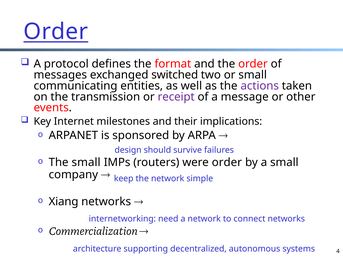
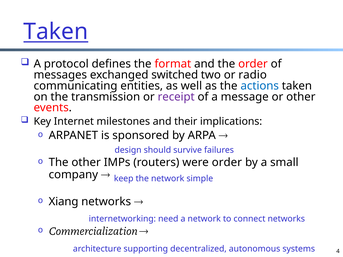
Order: Order -> Taken (56, 32)
or small: small -> radio (253, 75)
actions colour: purple -> blue (260, 86)
The small: small -> other (86, 163)
